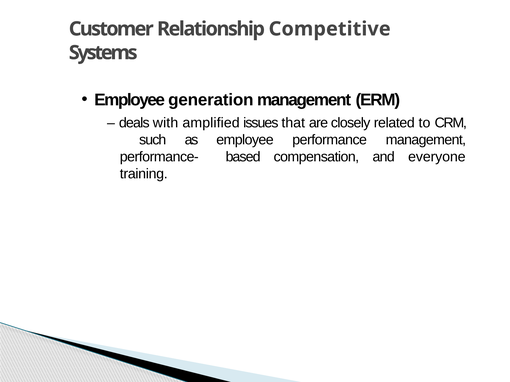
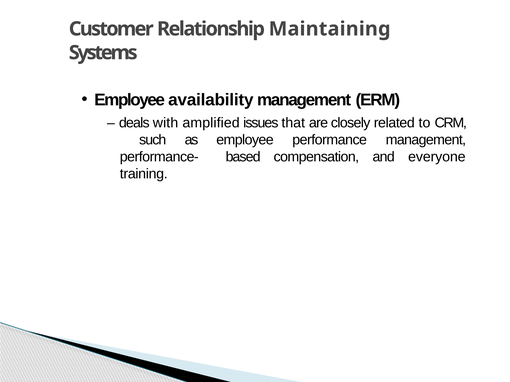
Competitive: Competitive -> Maintaining (330, 29)
generation: generation -> availability (211, 100)
